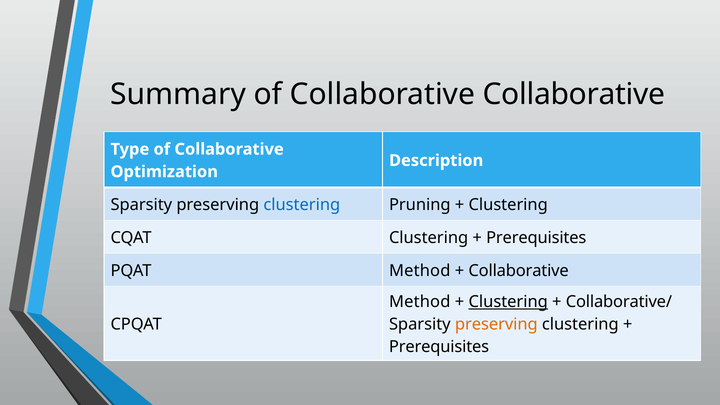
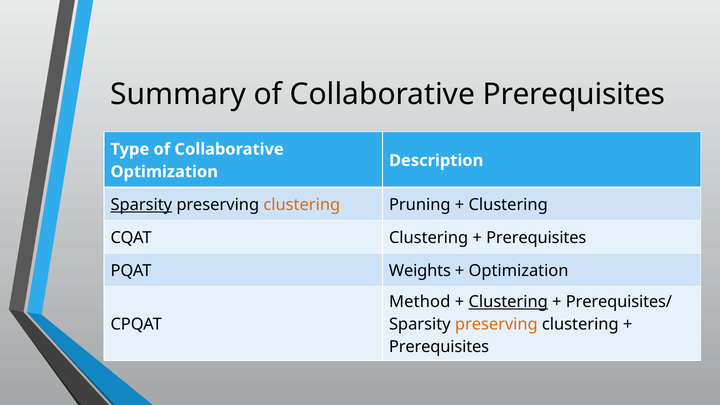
Collaborative Collaborative: Collaborative -> Prerequisites (574, 94)
Sparsity underline: none -> present (141, 205)
clustering colour: blue -> orange (302, 205)
PQAT Method: Method -> Weights (420, 271)
Collaborative: Collaborative -> Optimization (519, 271)
Collaborative/: Collaborative/ -> Prerequisites/ (619, 302)
